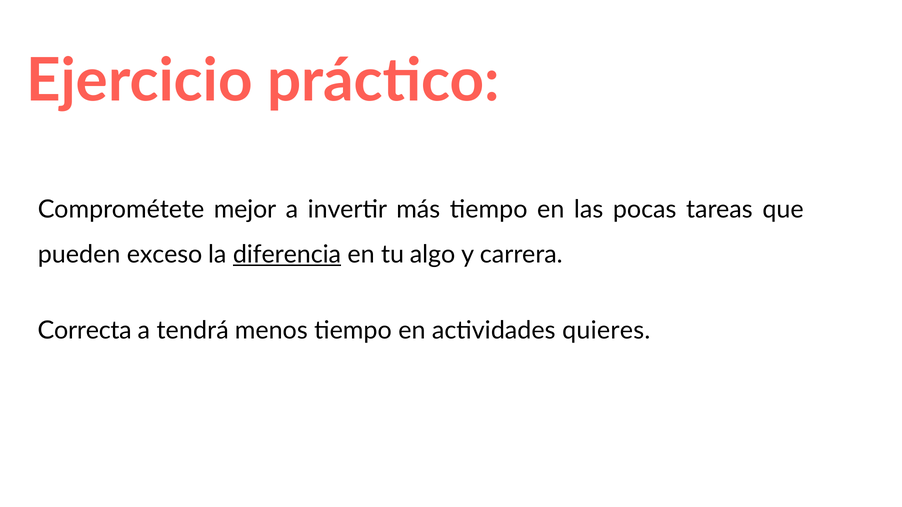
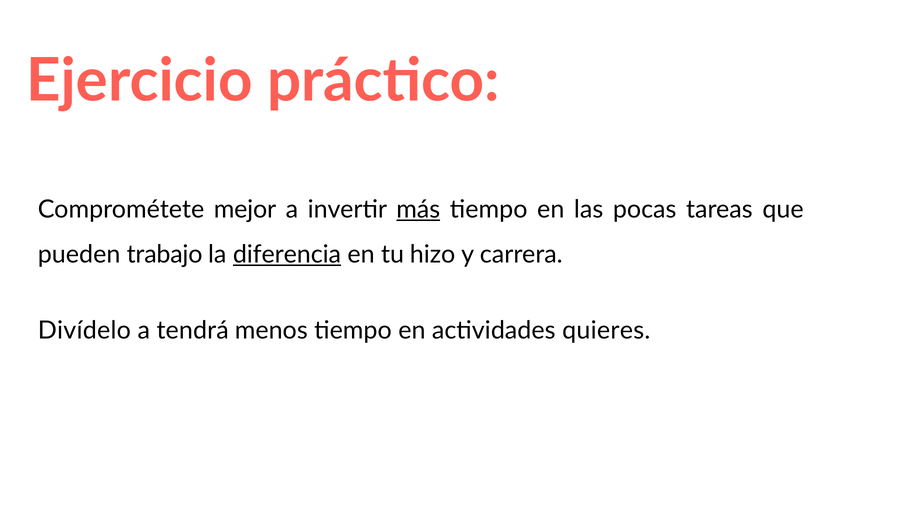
más underline: none -> present (418, 209)
exceso: exceso -> trabajo (165, 255)
algo: algo -> hizo (433, 255)
Correcta: Correcta -> Divídelo (84, 331)
